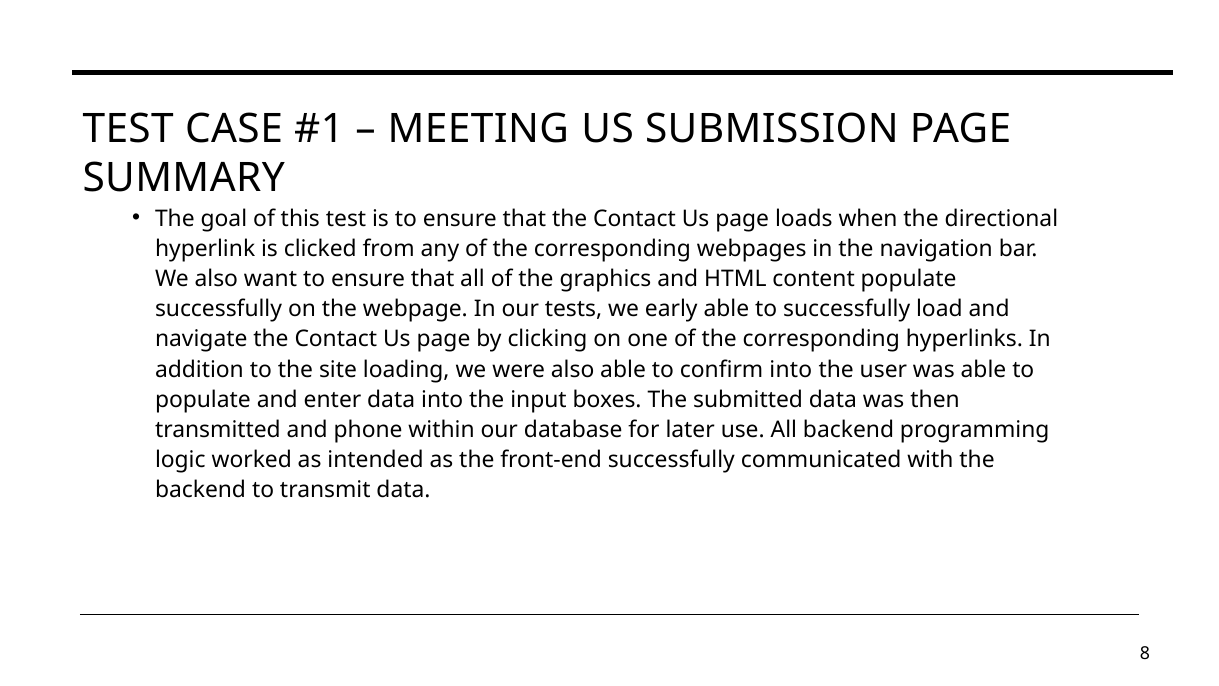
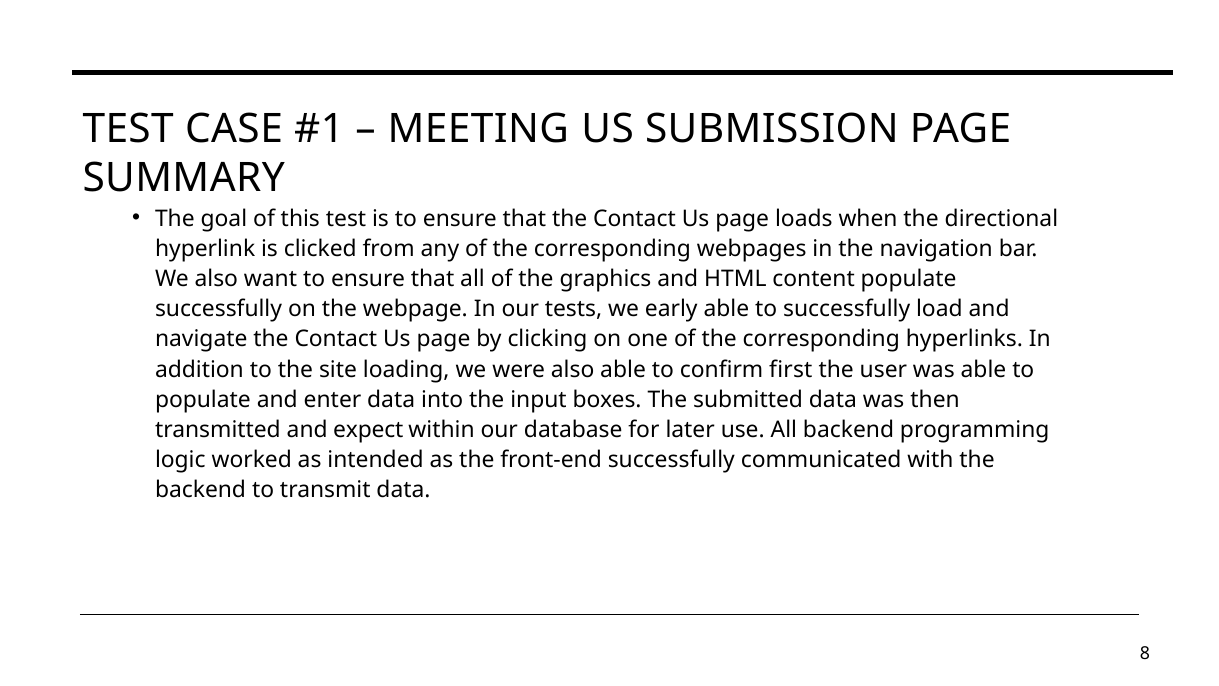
confirm into: into -> first (791, 369)
phone: phone -> expect (368, 430)
